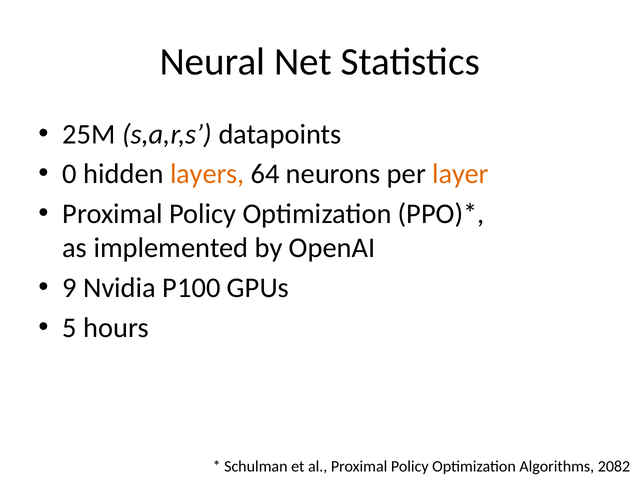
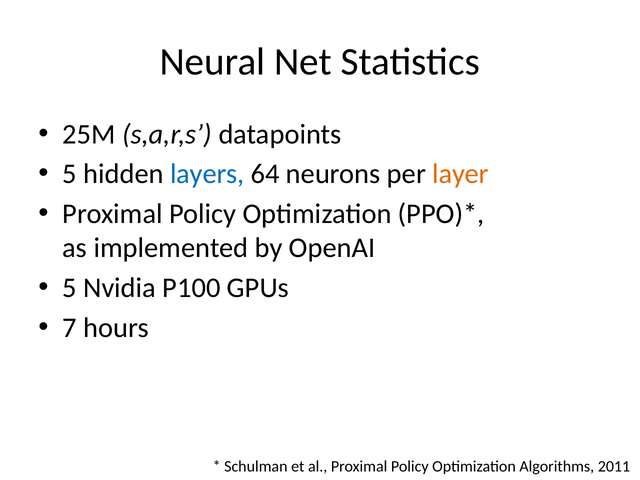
0: 0 -> 5 (70, 174)
layers colour: orange -> blue (207, 174)
9: 9 -> 5 (70, 288)
5: 5 -> 7 (70, 328)
2082: 2082 -> 2011 (614, 466)
